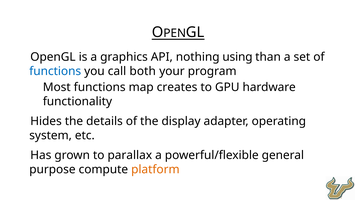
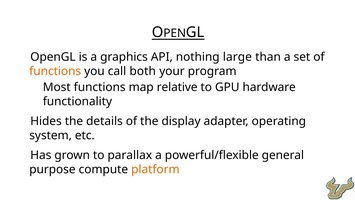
using: using -> large (237, 57)
functions colour: blue -> orange (55, 71)
creates: creates -> relative (177, 87)
